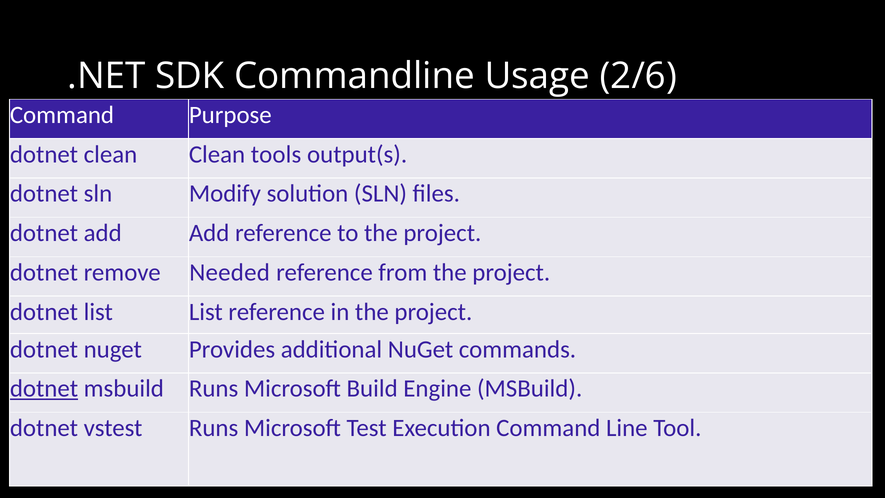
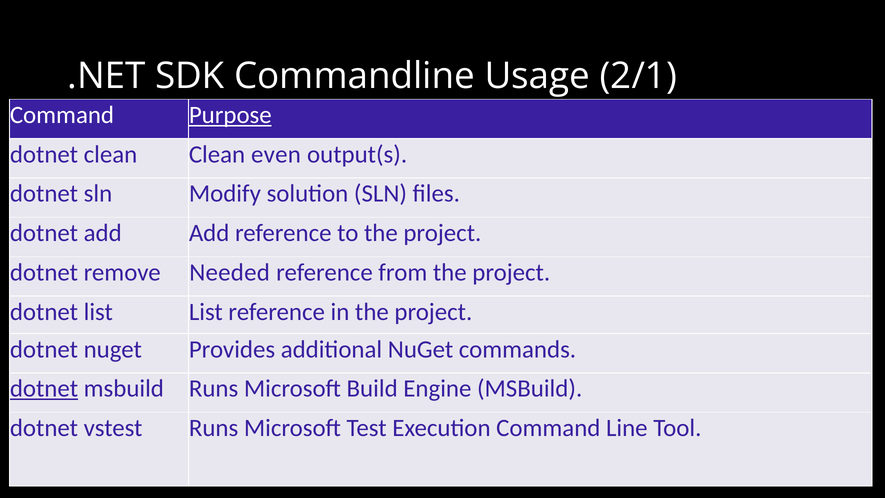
2/6: 2/6 -> 2/1 (638, 76)
Purpose underline: none -> present (230, 115)
tools: tools -> even (276, 154)
